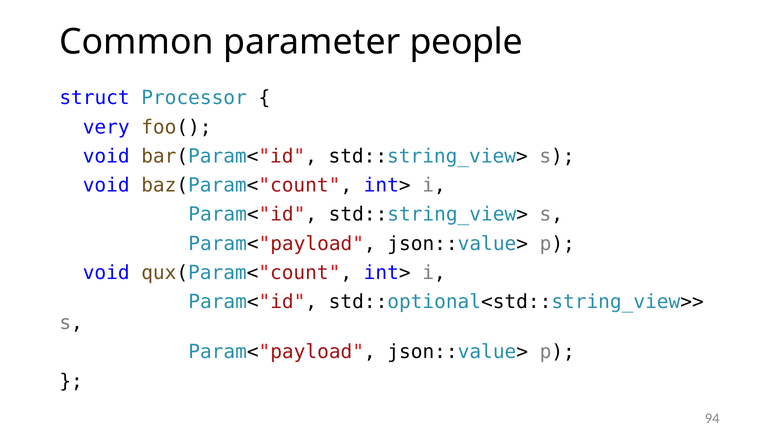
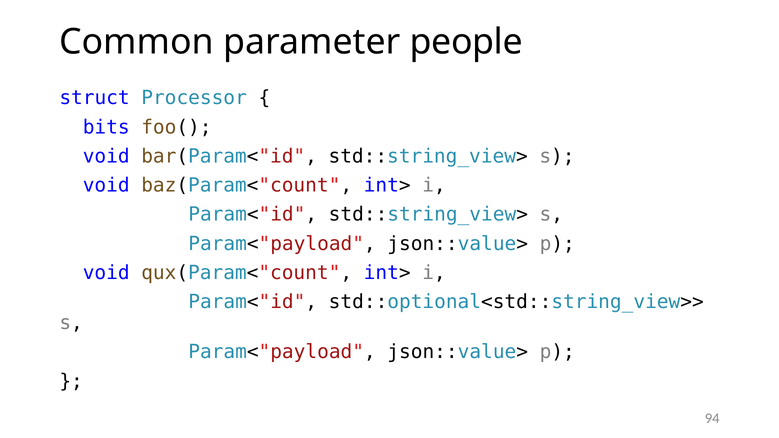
very: very -> bits (106, 127)
